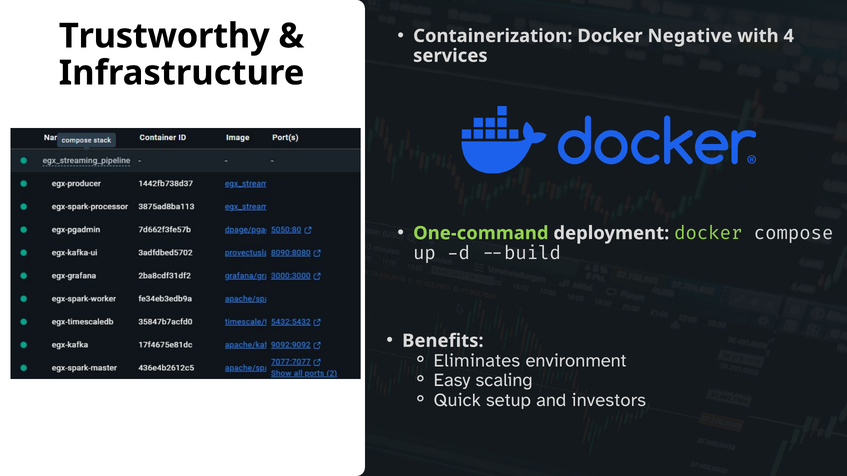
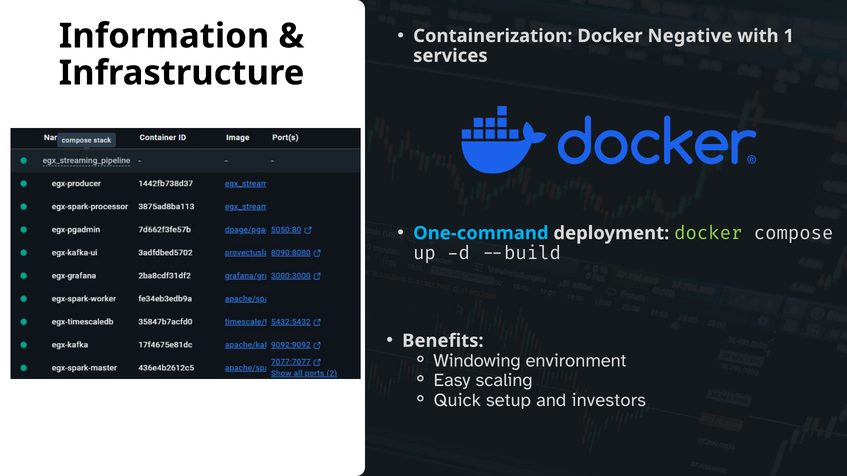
4: 4 -> 1 (789, 36)
Trustworthy: Trustworthy -> Information (164, 36)
One-command colour: light green -> light blue (481, 233)
Eliminates: Eliminates -> Windowing (477, 361)
